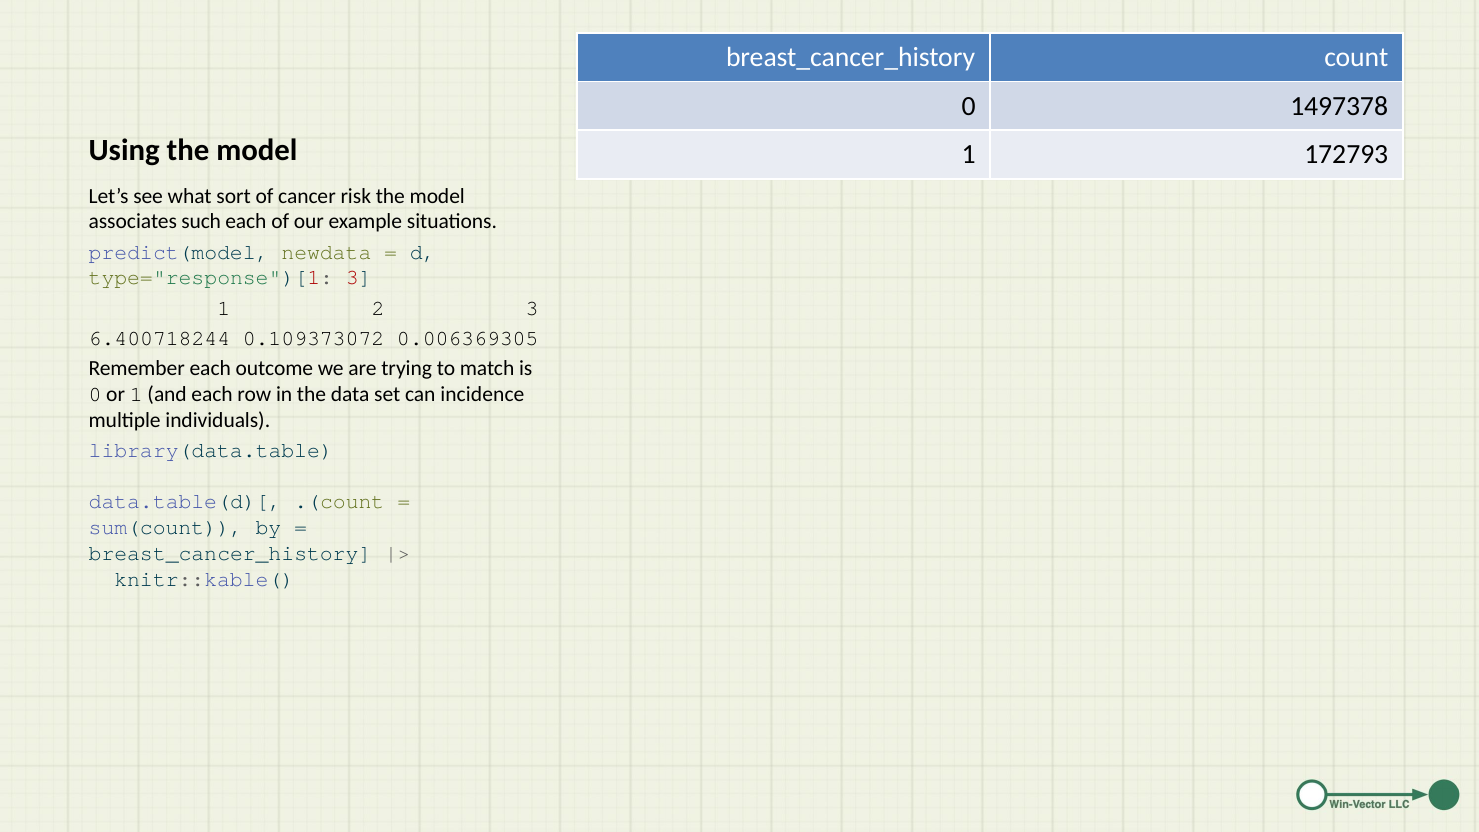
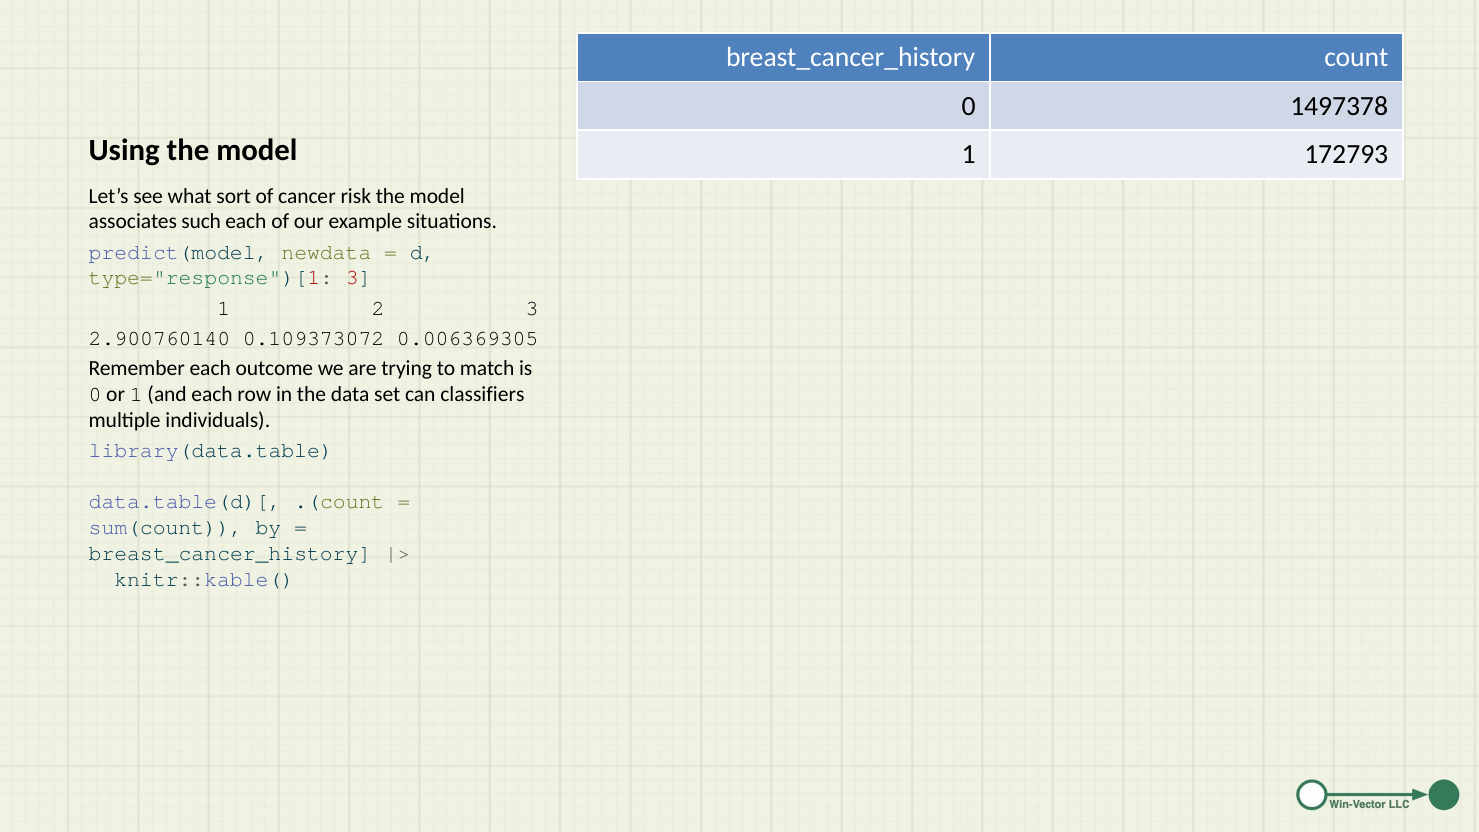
6.400718244: 6.400718244 -> 2.900760140 (159, 338)
incidence: incidence -> classifiers (482, 394)
